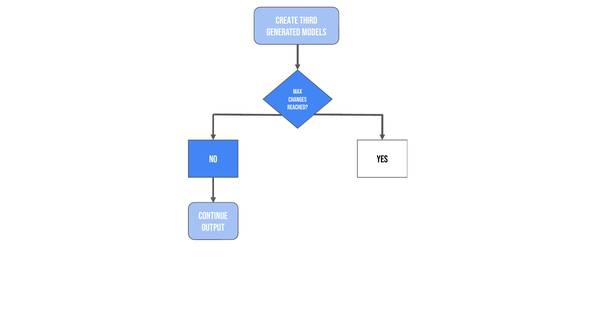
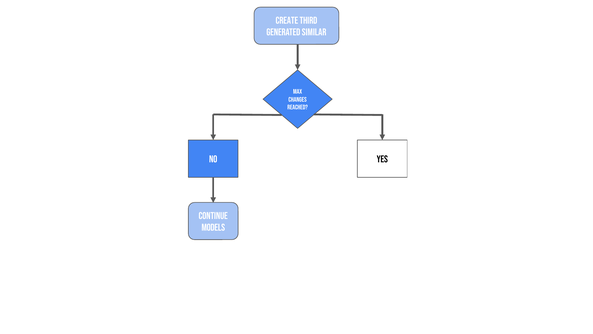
models: models -> similar (314, 32)
output: output -> models (213, 227)
